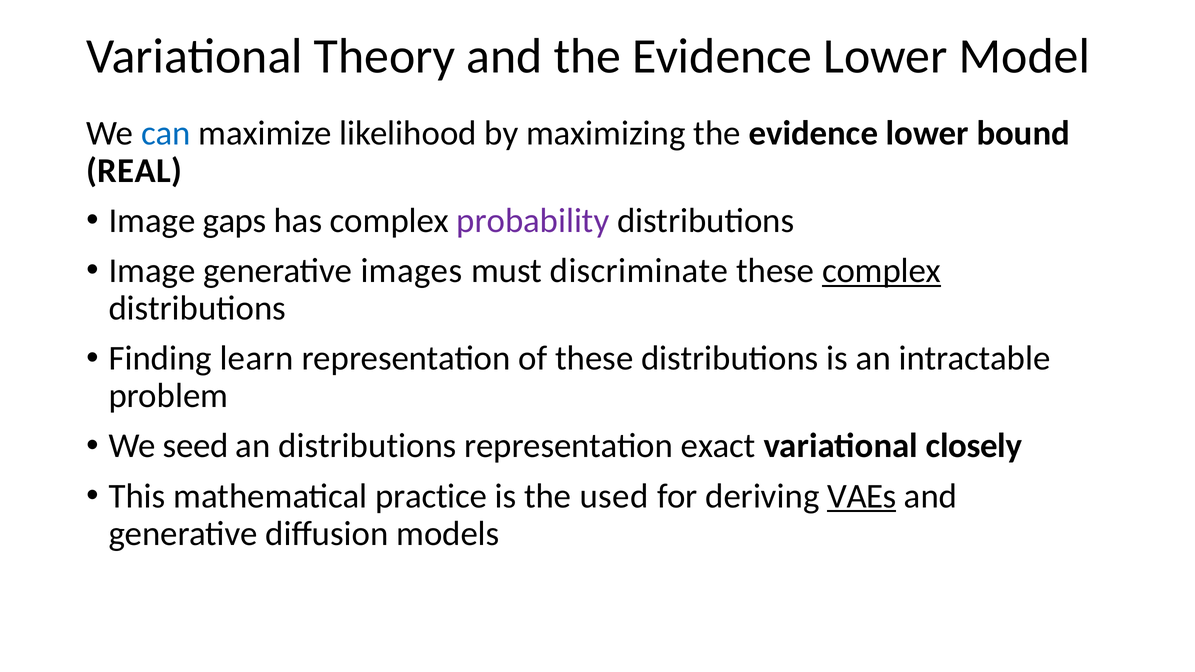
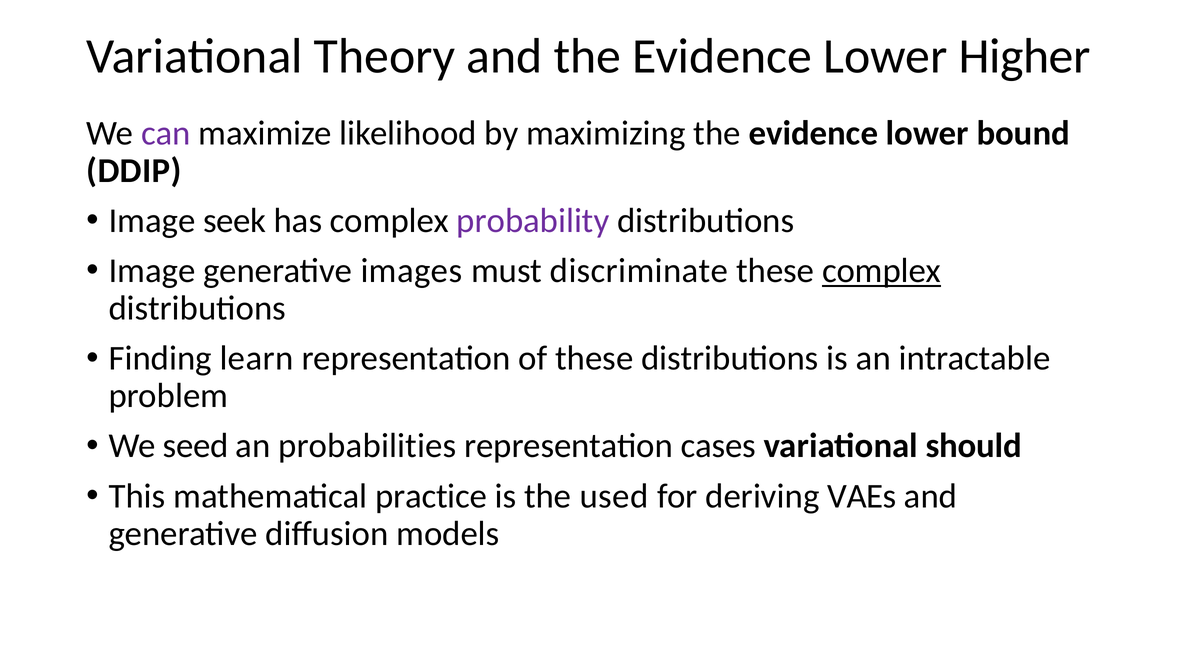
Model: Model -> Higher (1025, 56)
can colour: blue -> purple (166, 133)
REAL: REAL -> DDIP (134, 171)
gaps: gaps -> seek (235, 221)
an distributions: distributions -> probabilities (367, 446)
exact: exact -> cases (718, 446)
closely: closely -> should (974, 446)
VAEs underline: present -> none (862, 496)
